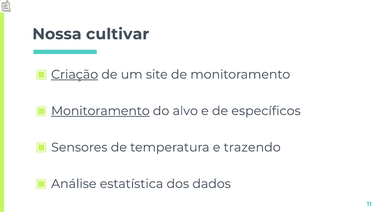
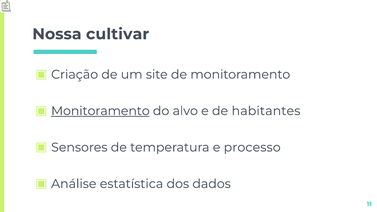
Criação underline: present -> none (75, 75)
específicos: específicos -> habitantes (266, 111)
trazendo: trazendo -> processo (252, 147)
